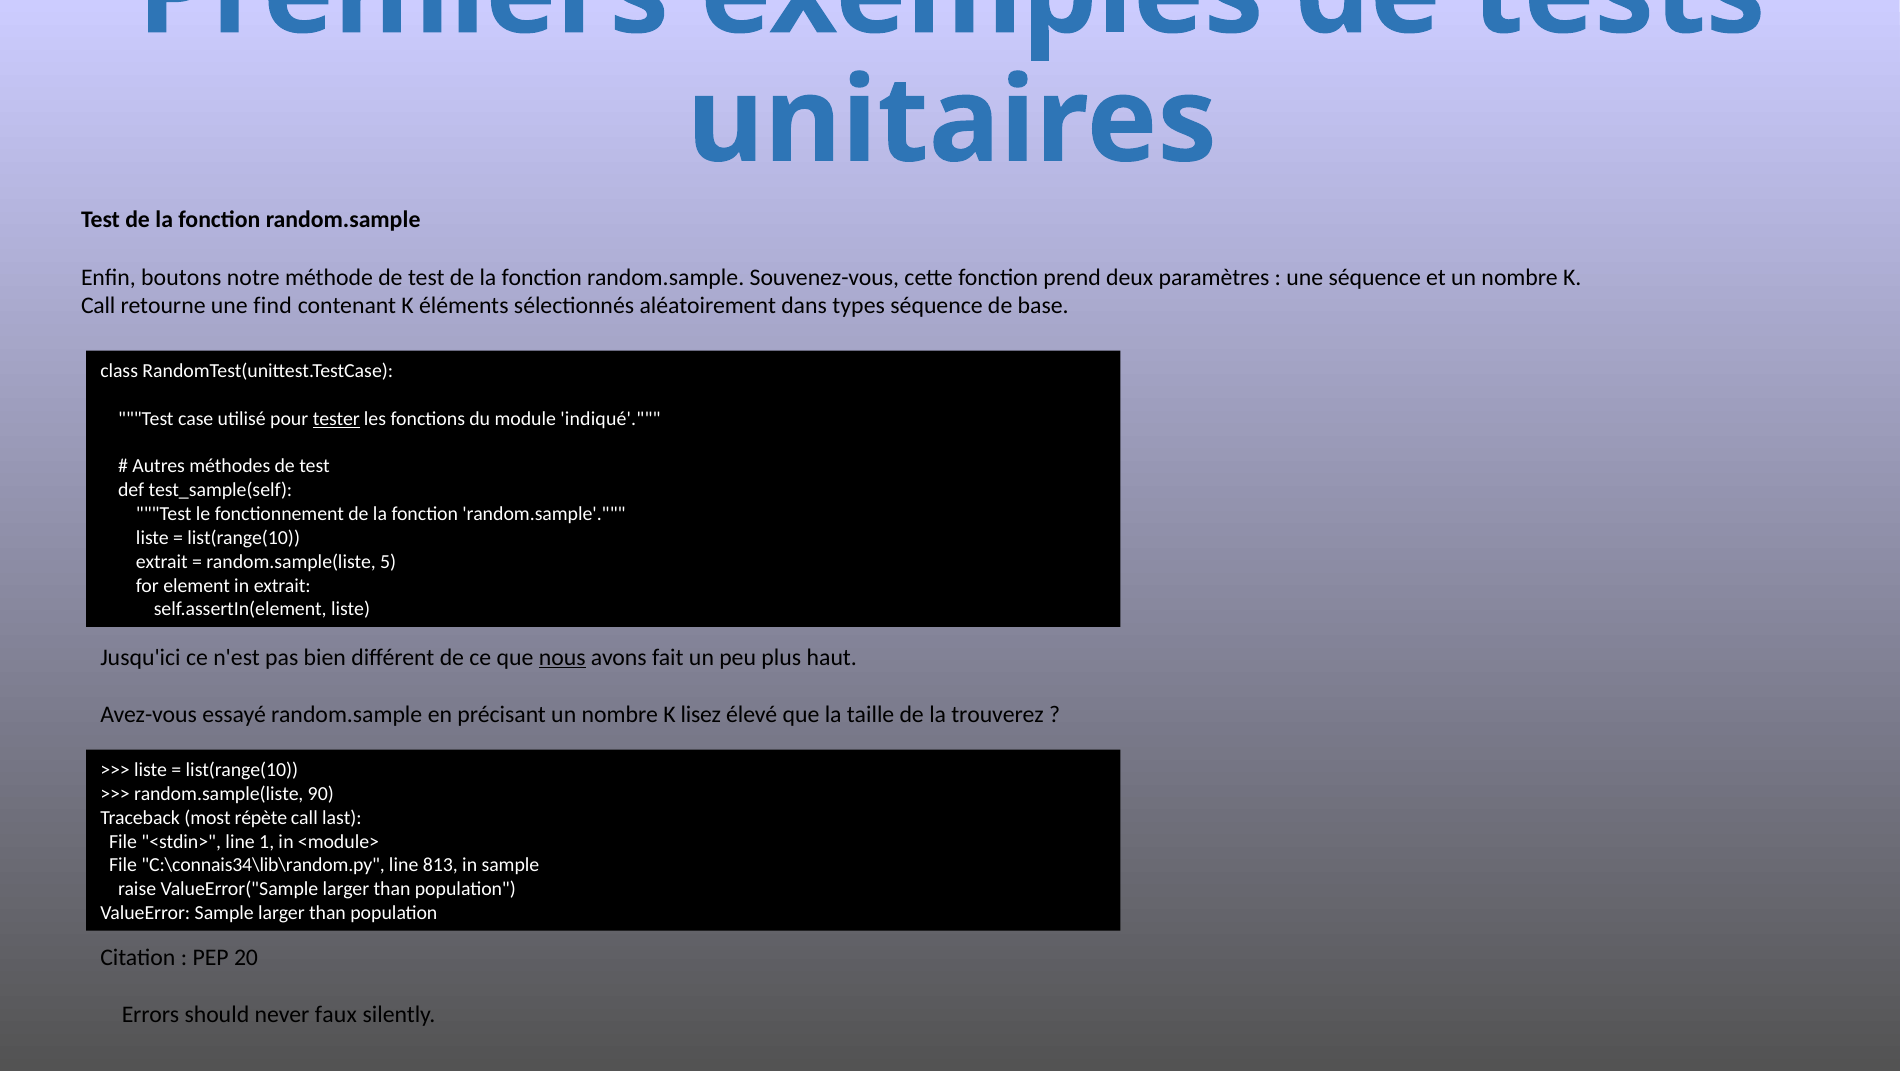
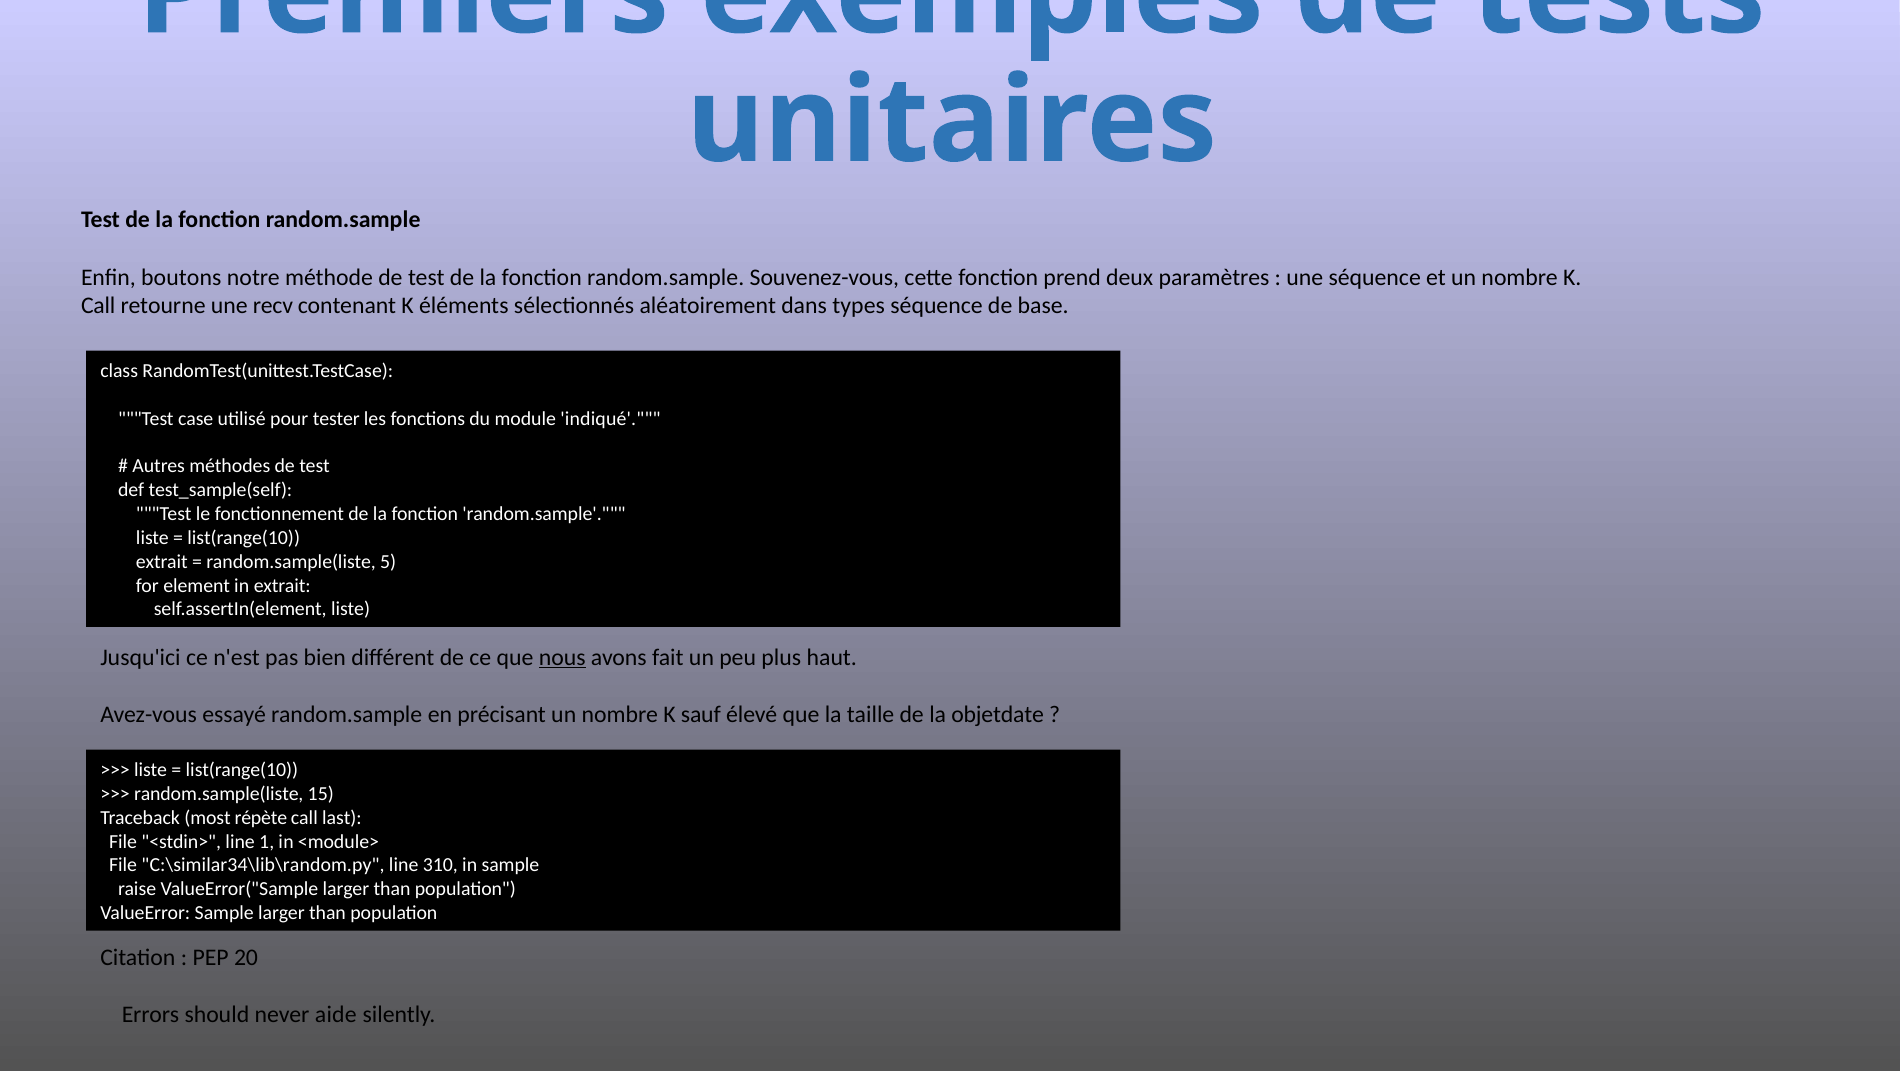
find: find -> recv (273, 306)
tester underline: present -> none (336, 419)
lisez: lisez -> sauf (701, 715)
trouverez: trouverez -> objetdate (998, 715)
90: 90 -> 15 (321, 794)
C:\connais34\lib\random.py: C:\connais34\lib\random.py -> C:\similar34\lib\random.py (263, 865)
813: 813 -> 310 (440, 865)
faux: faux -> aide (336, 1015)
